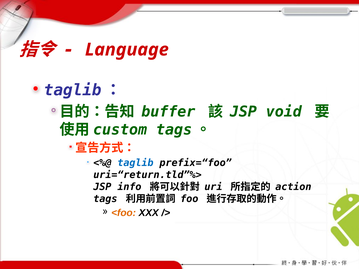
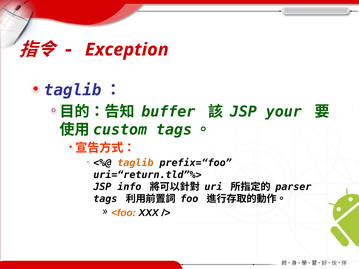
Language: Language -> Exception (127, 50)
void: void -> your (284, 112)
taglib colour: blue -> orange (135, 163)
action: action -> parser (293, 187)
